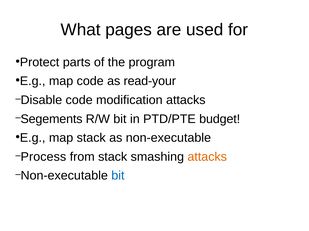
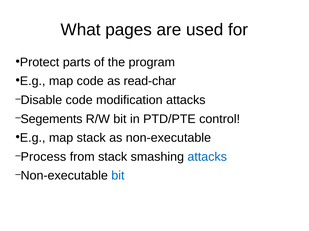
read-your: read-your -> read-char (150, 81)
budget: budget -> control (220, 119)
attacks colour: orange -> blue (207, 157)
